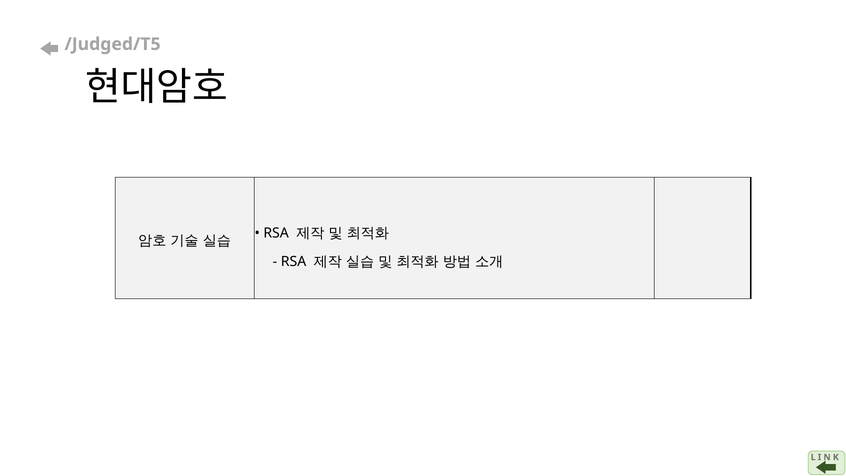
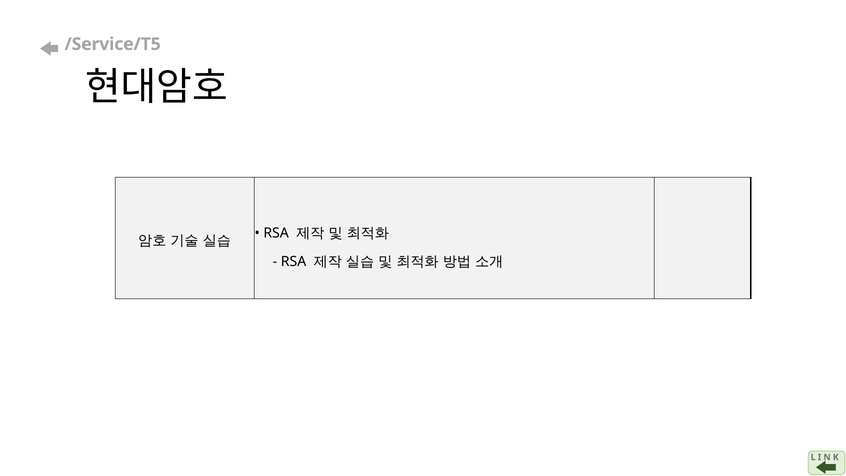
/Judged/T5: /Judged/T5 -> /Service/T5 (113, 44)
